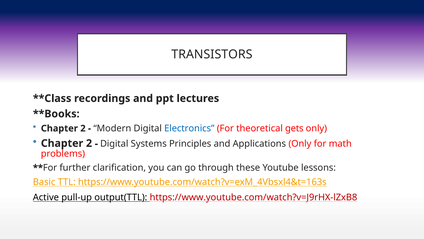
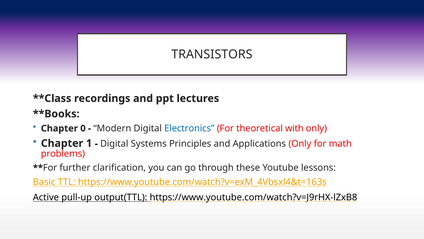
2: 2 -> 0 (83, 128)
gets: gets -> with (294, 128)
2: 2 -> 1 (89, 143)
https://www.youtube.com/watch?v=J9rHX-lZxB8 colour: red -> black (253, 197)
